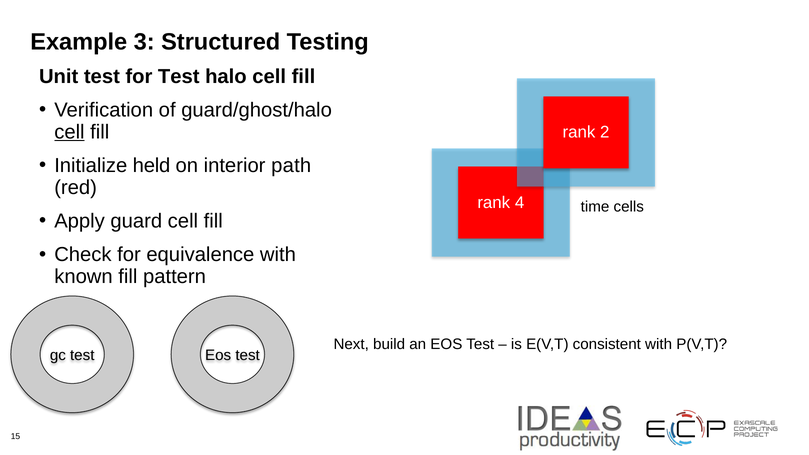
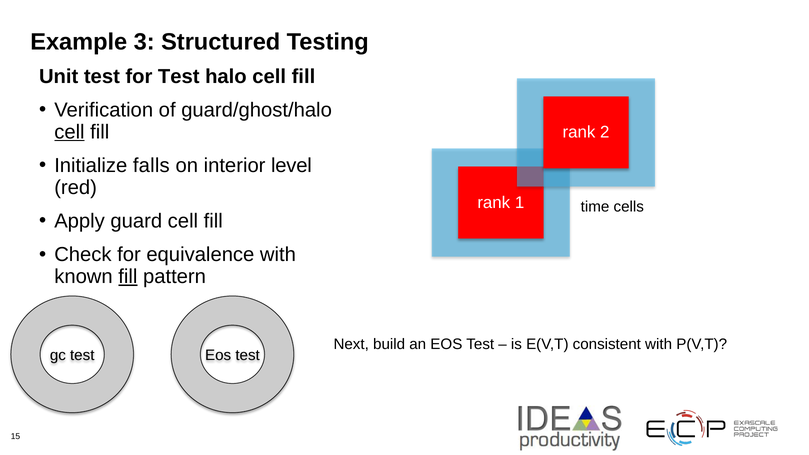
held: held -> falls (151, 166)
path: path -> level (291, 166)
4: 4 -> 1 (520, 203)
fill underline: none -> present (128, 277)
